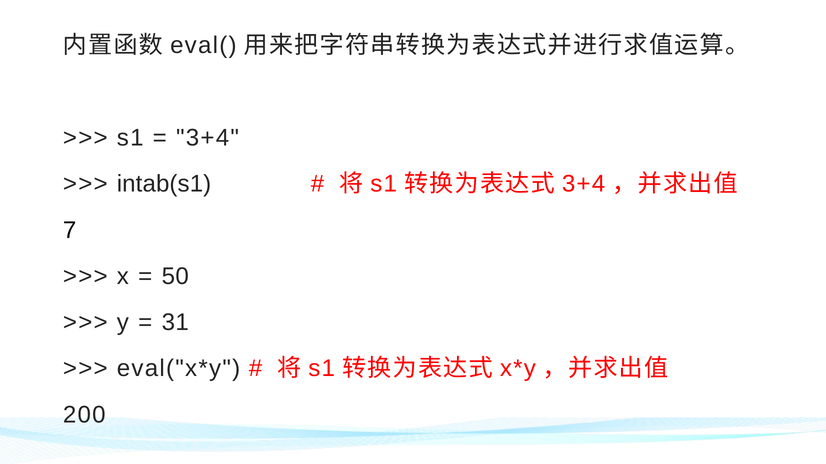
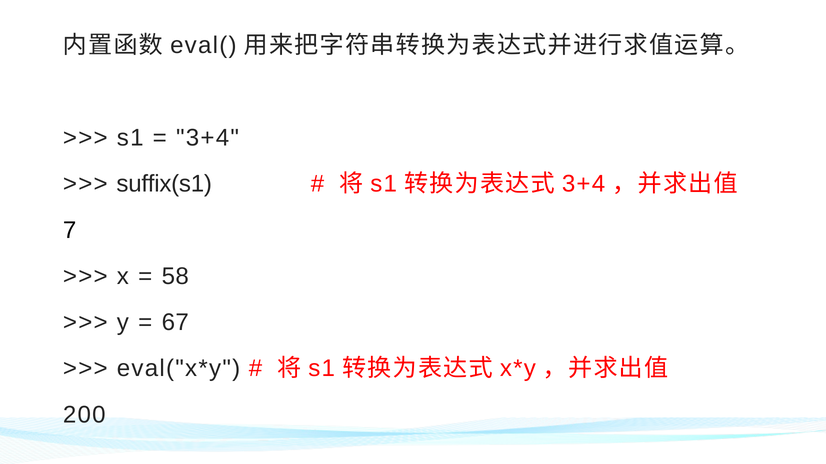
intab(s1: intab(s1 -> suffix(s1 (164, 184)
50: 50 -> 58 (175, 277)
31: 31 -> 67 (175, 323)
